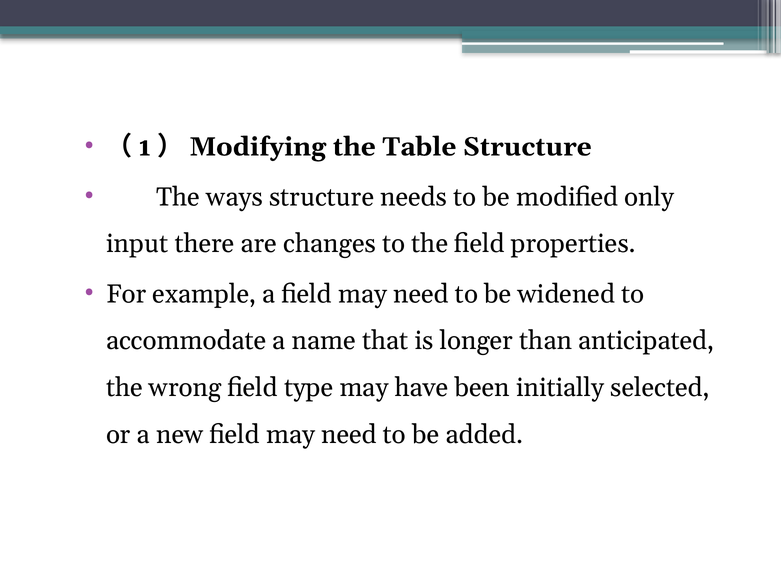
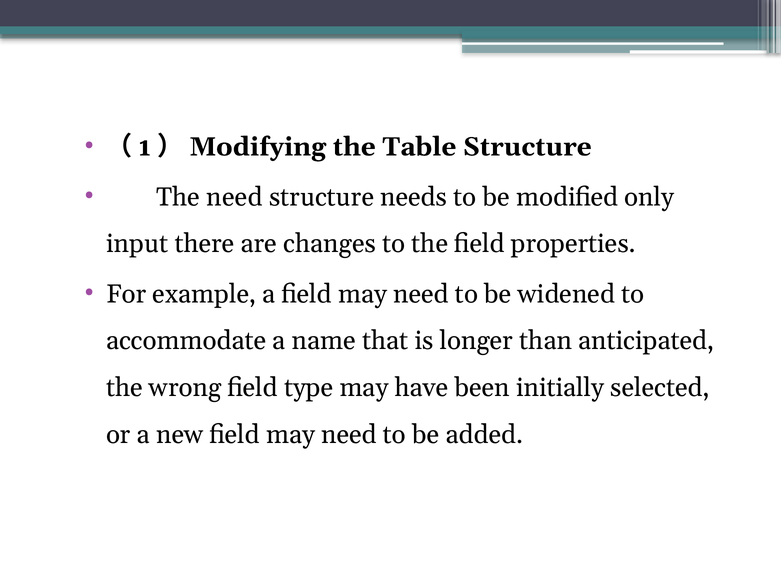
The ways: ways -> need (235, 197)
